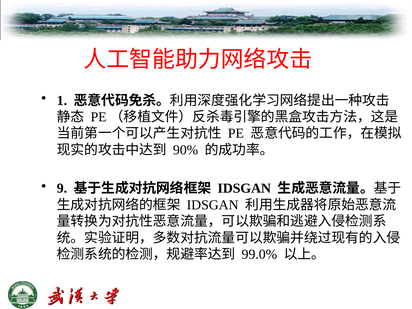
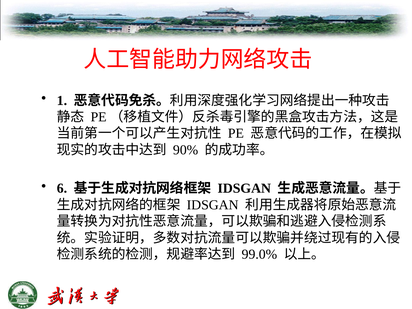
9: 9 -> 6 (62, 188)
